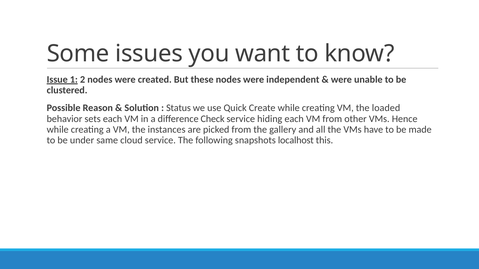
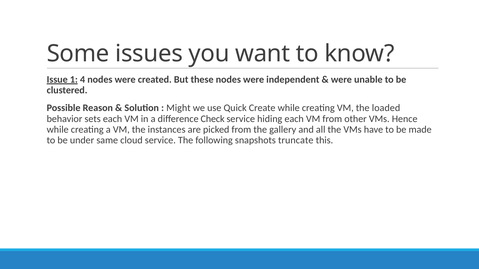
2: 2 -> 4 (83, 80)
Status: Status -> Might (178, 108)
localhost: localhost -> truncate (296, 141)
